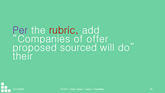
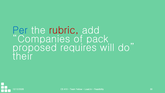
Per colour: purple -> blue (20, 30)
offer: offer -> pack (97, 39)
sourced: sourced -> requires (78, 47)
